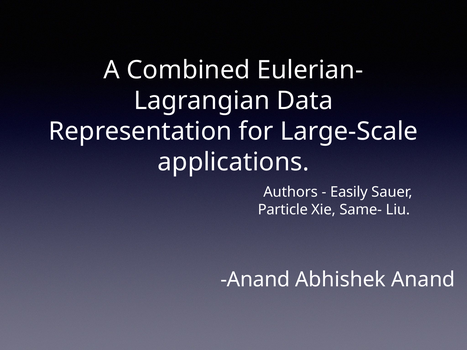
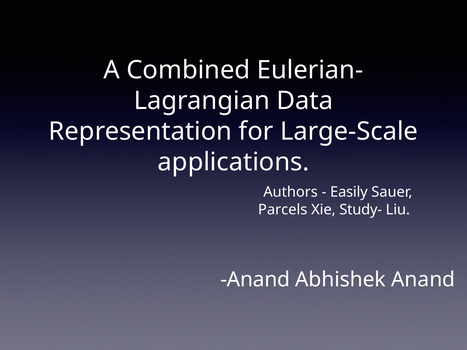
Particle: Particle -> Parcels (283, 210)
Same-: Same- -> Study- (361, 210)
